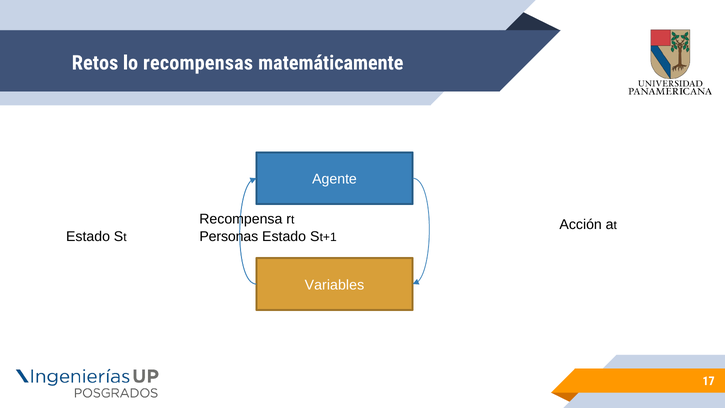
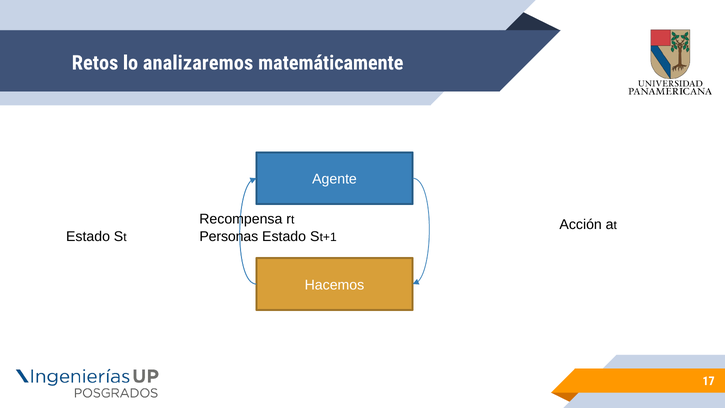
recompensas: recompensas -> analizaremos (198, 63)
Variables: Variables -> Hacemos (334, 285)
